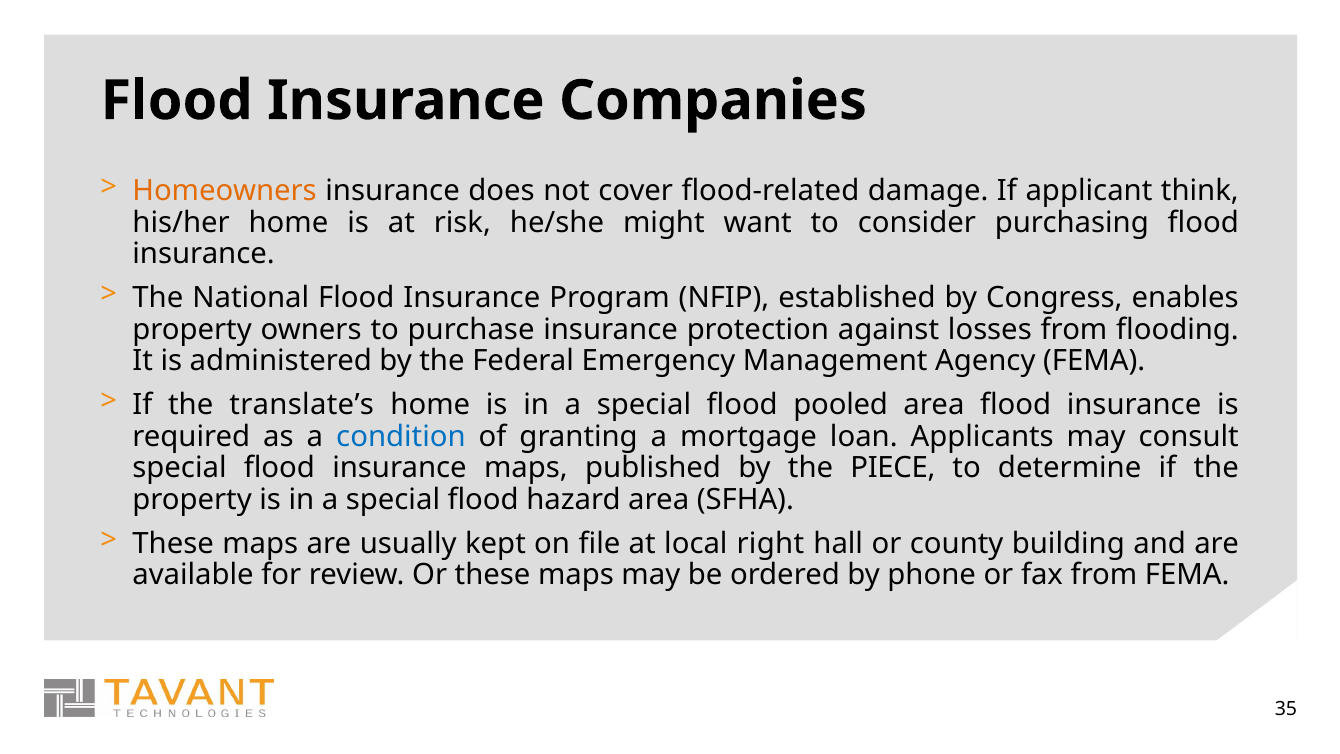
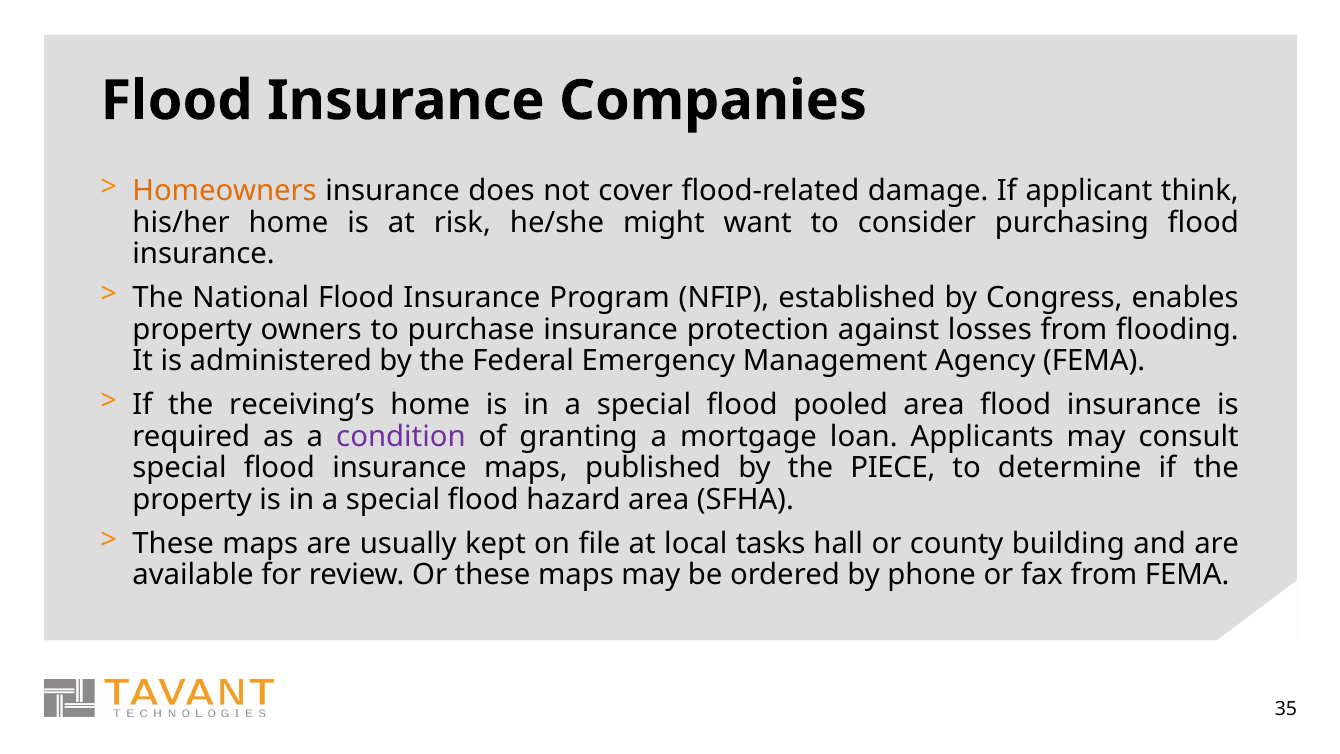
translate’s: translate’s -> receiving’s (302, 405)
condition colour: blue -> purple (401, 436)
right: right -> tasks (771, 543)
